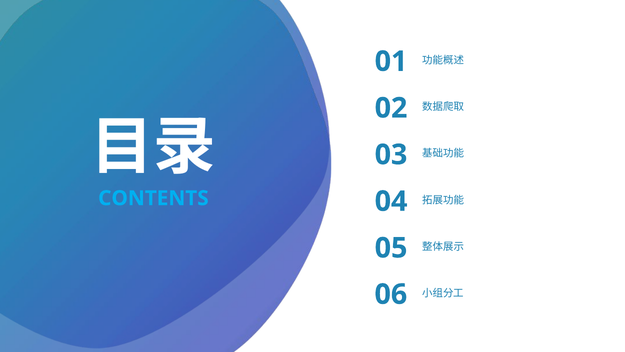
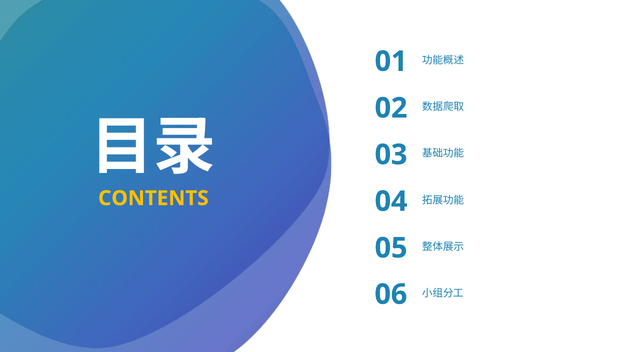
CONTENTS colour: light blue -> yellow (153, 198)
